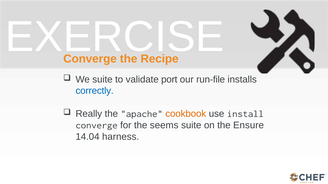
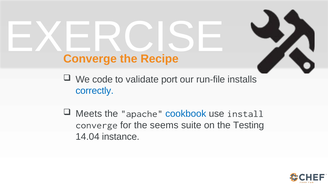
We suite: suite -> code (102, 80)
Really: Really -> Meets (89, 114)
cookbook colour: orange -> blue (186, 114)
Ensure: Ensure -> Testing (249, 126)
harness: harness -> instance (121, 137)
